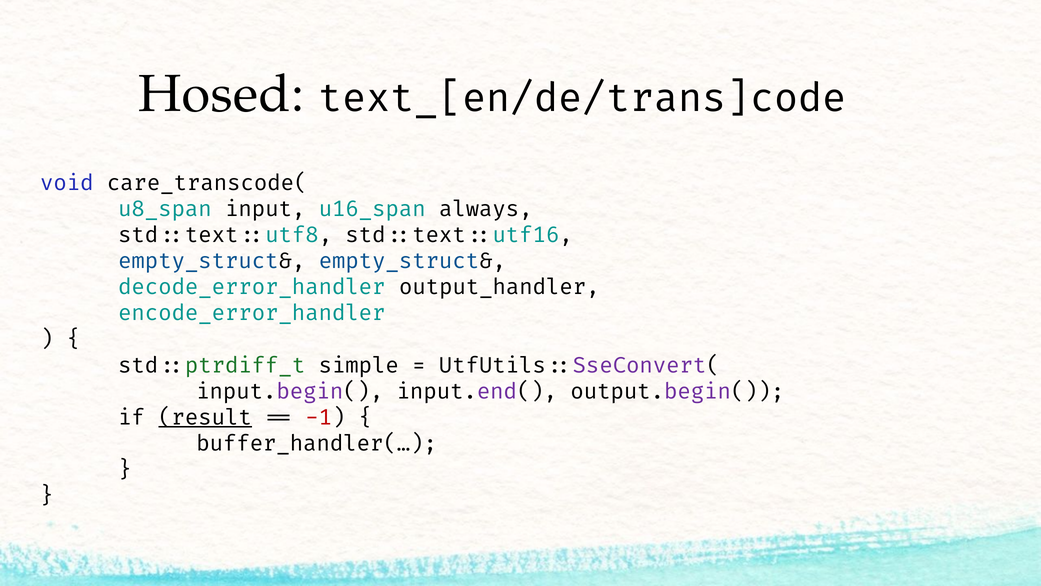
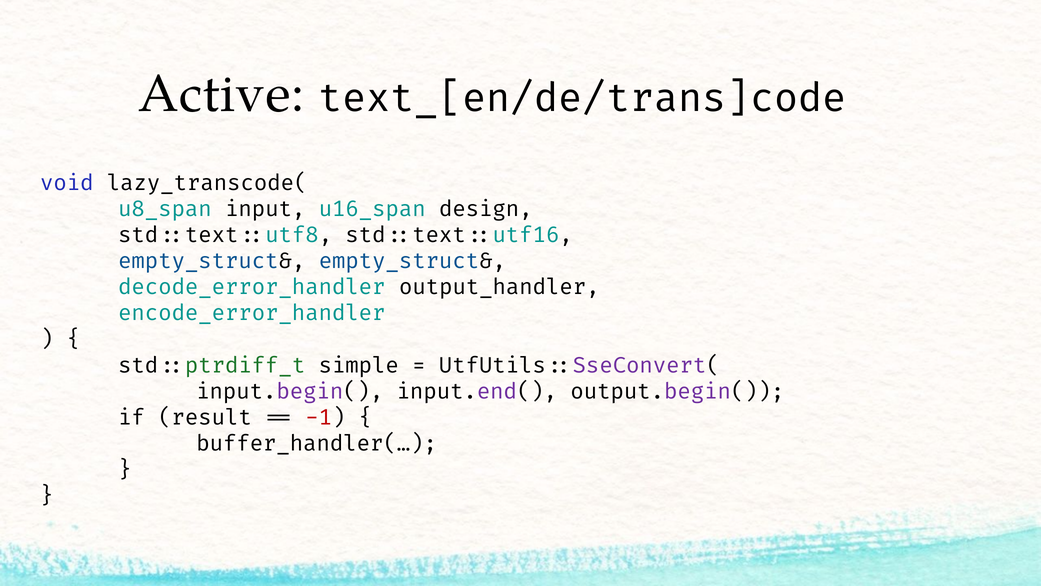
Hosed: Hosed -> Active (221, 94)
care_transcode(: care_transcode( -> lazy_transcode( (207, 183)
always: always -> design (486, 209)
result underline: present -> none (205, 417)
